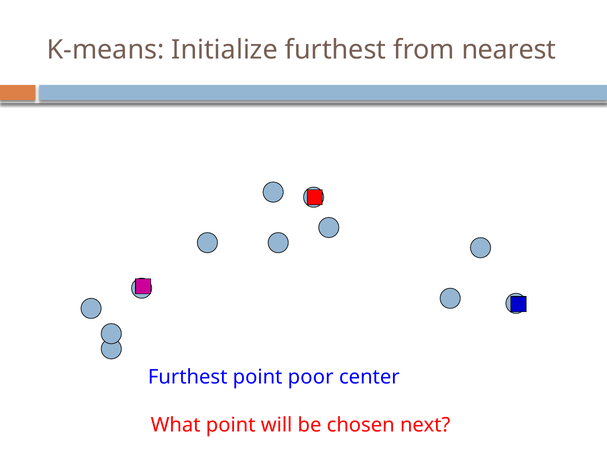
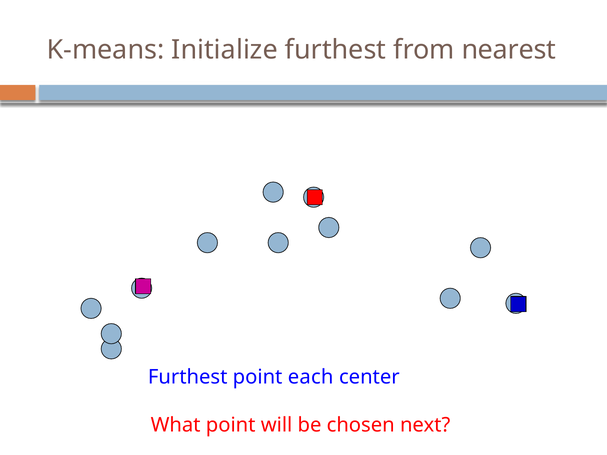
poor: poor -> each (311, 377)
